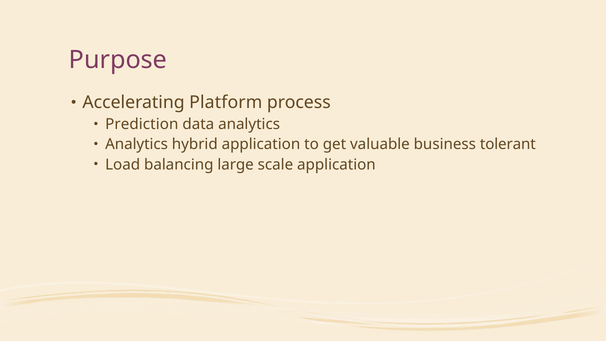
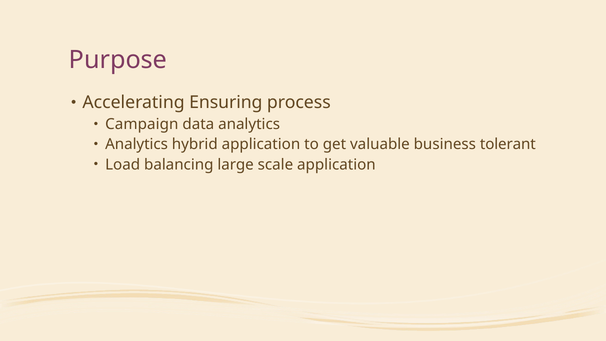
Platform: Platform -> Ensuring (226, 103)
Prediction: Prediction -> Campaign (142, 124)
